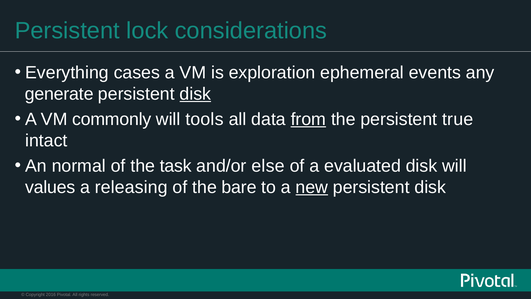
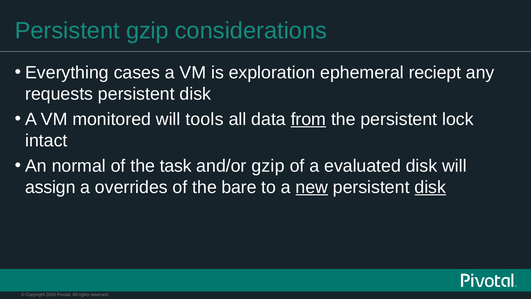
Persistent lock: lock -> gzip (147, 31)
events: events -> reciept (435, 73)
generate: generate -> requests (59, 94)
disk underline: present -> none (195, 94)
commonly: commonly -> monitored (112, 119)
true: true -> lock (458, 119)
and/or else: else -> gzip (268, 166)
values: values -> assign (50, 187)
releasing: releasing -> overrides (131, 187)
disk underline: none -> present (430, 187)
